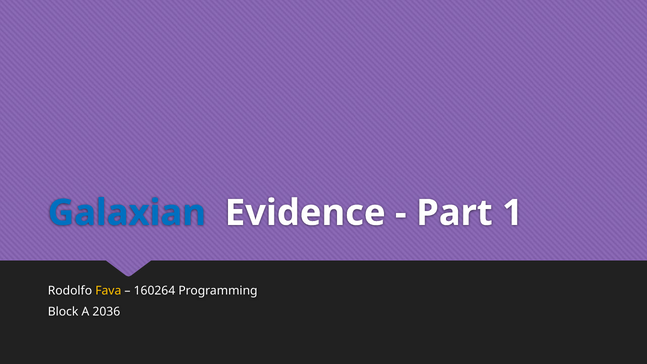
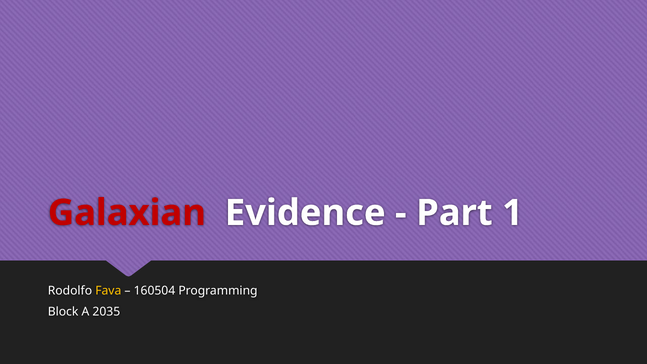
Galaxian colour: blue -> red (127, 213)
160264: 160264 -> 160504 (154, 291)
2036: 2036 -> 2035 (106, 312)
